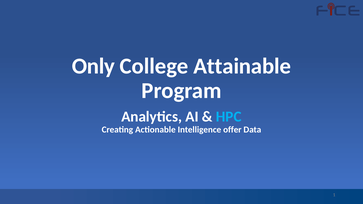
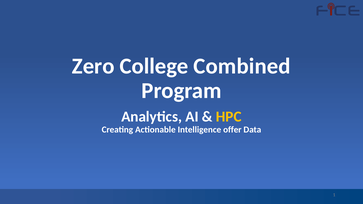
Only: Only -> Zero (93, 66)
Attainable: Attainable -> Combined (242, 66)
HPC colour: light blue -> yellow (229, 117)
